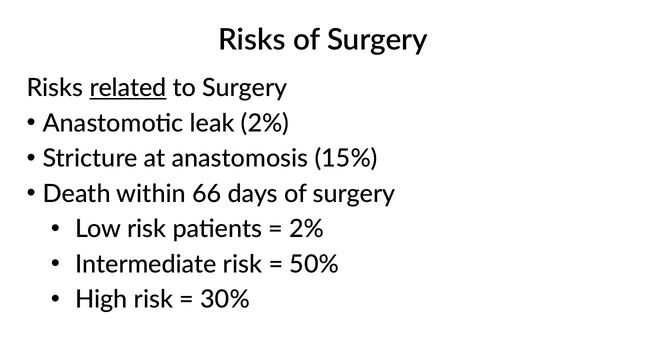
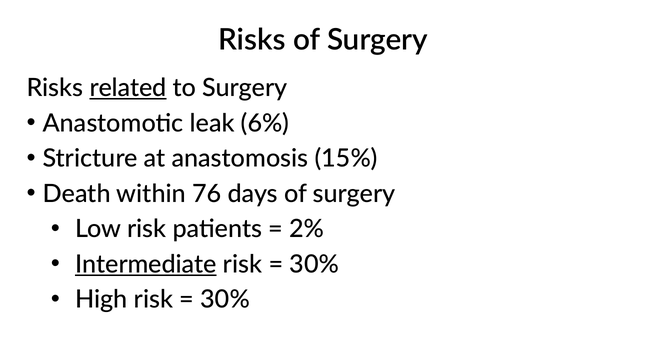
leak 2%: 2% -> 6% (265, 124)
66: 66 -> 76 (207, 194)
Intermediate underline: none -> present (146, 265)
50%: 50% -> 30% (314, 265)
